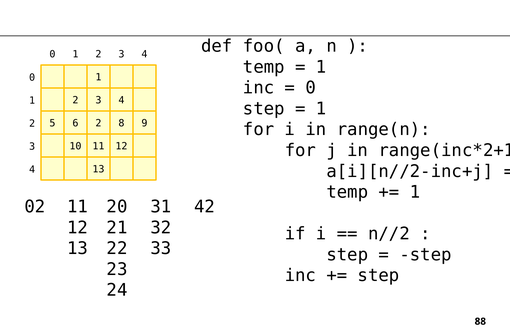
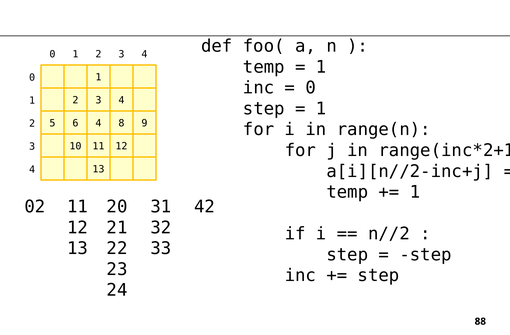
6 2: 2 -> 4 (98, 123)
